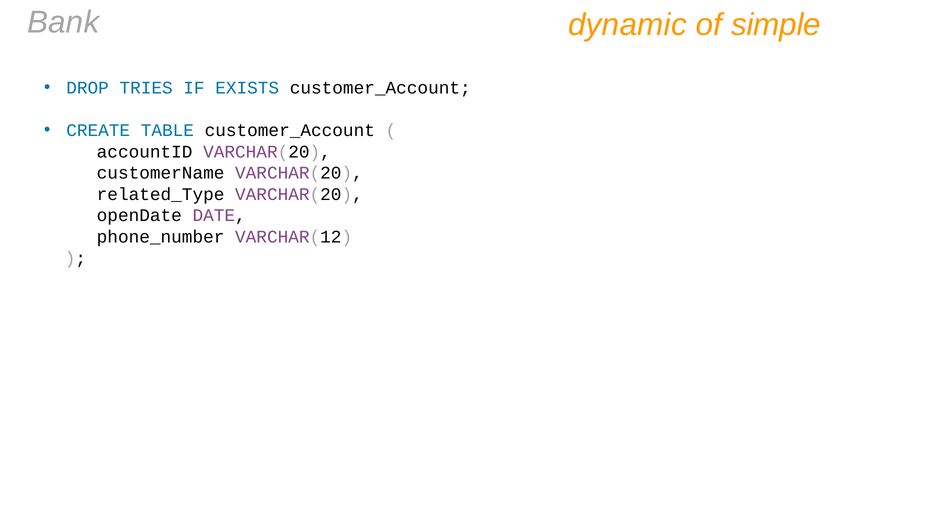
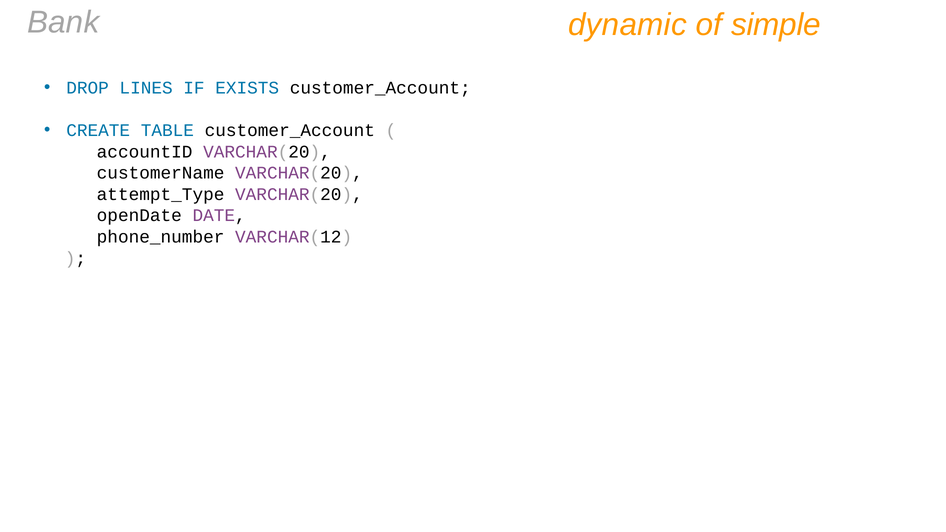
TRIES: TRIES -> LINES (146, 88)
related_Type: related_Type -> attempt_Type (161, 194)
